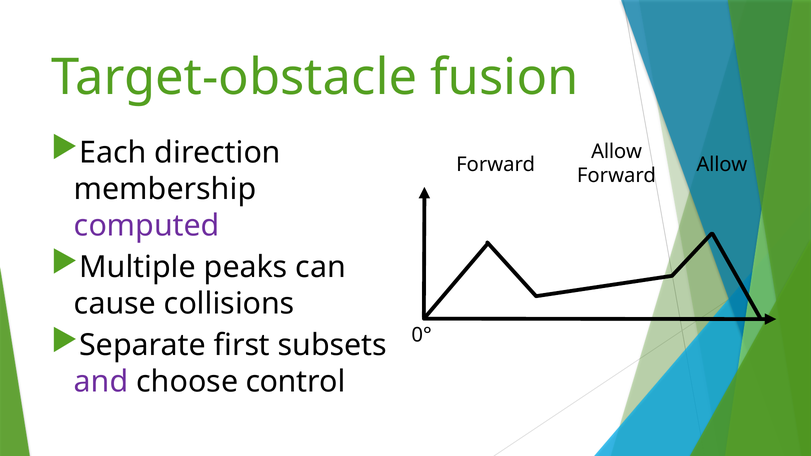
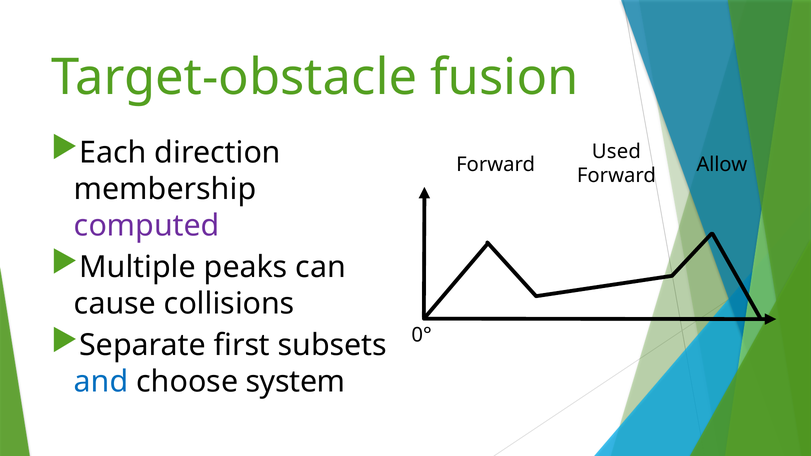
Allow: Allow -> Used (616, 151)
and colour: purple -> blue (101, 382)
control: control -> system (295, 382)
